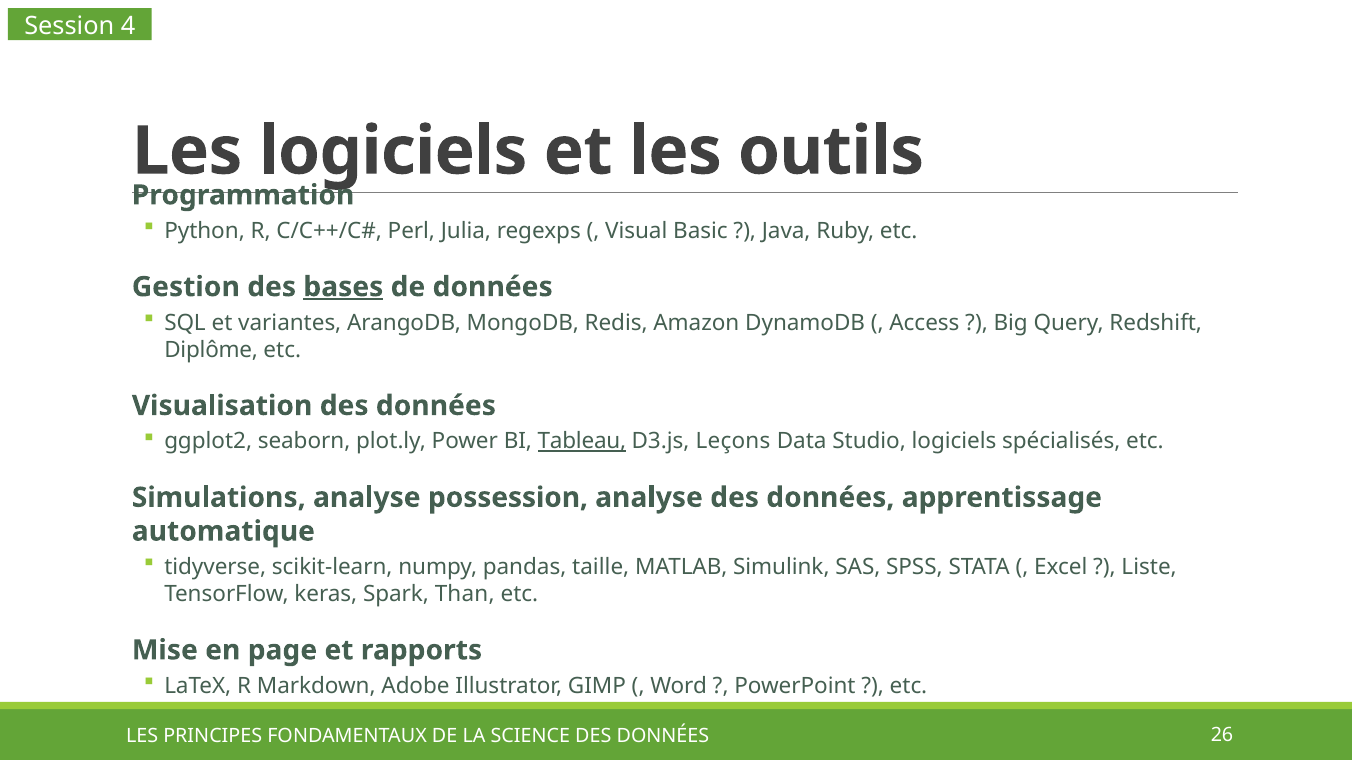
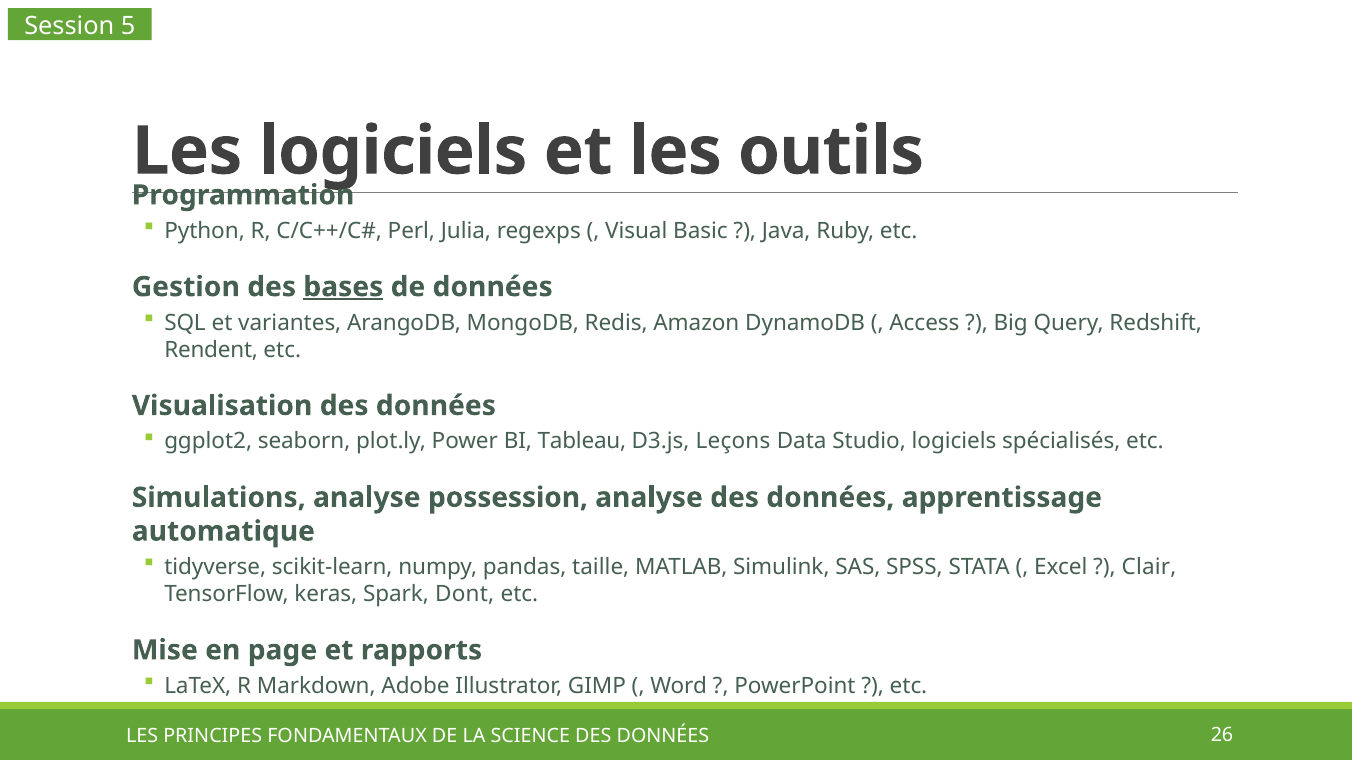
4: 4 -> 5 (128, 27)
Diplôme: Diplôme -> Rendent (211, 350)
Tableau underline: present -> none (582, 442)
Liste: Liste -> Clair (1149, 567)
Than: Than -> Dont (465, 594)
